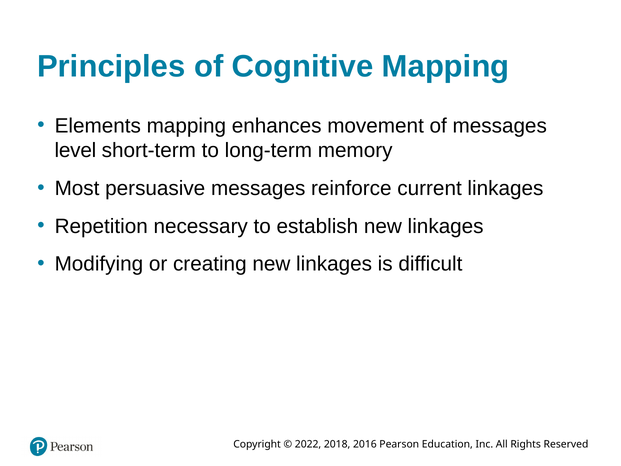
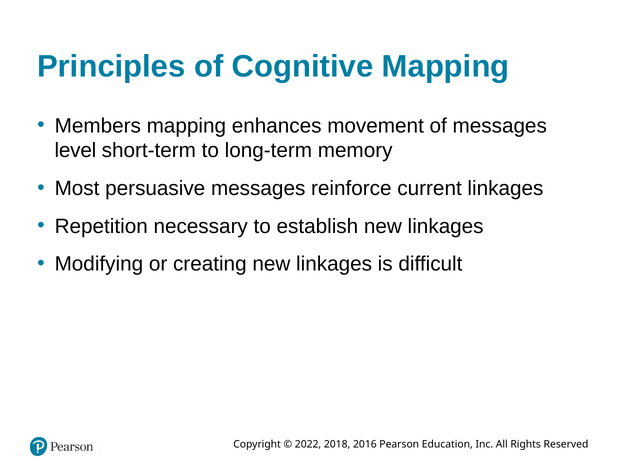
Elements: Elements -> Members (98, 126)
